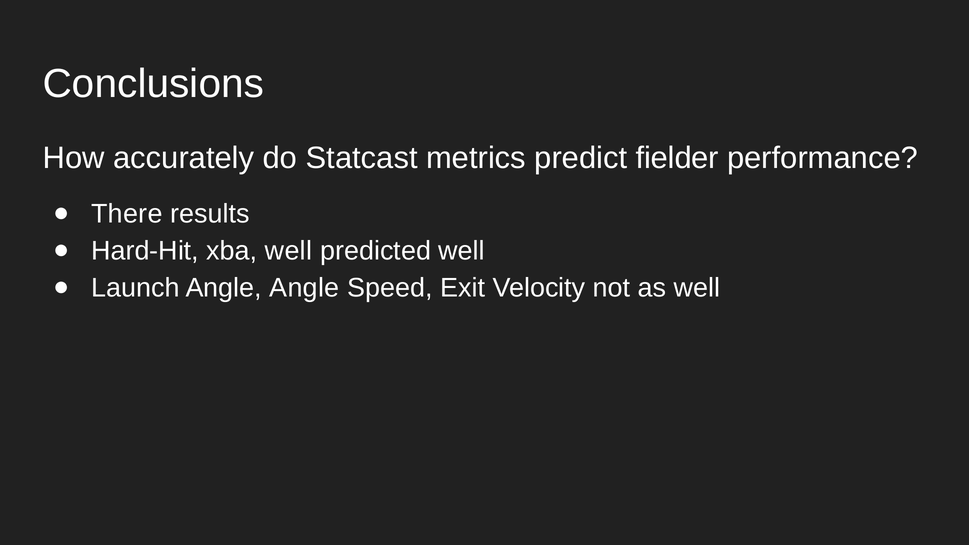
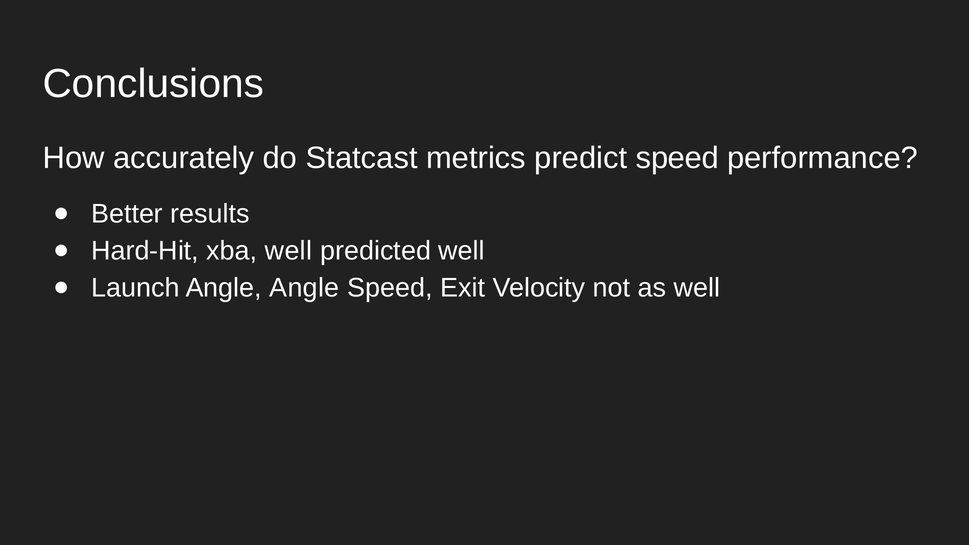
predict fielder: fielder -> speed (677, 158)
There: There -> Better (127, 214)
